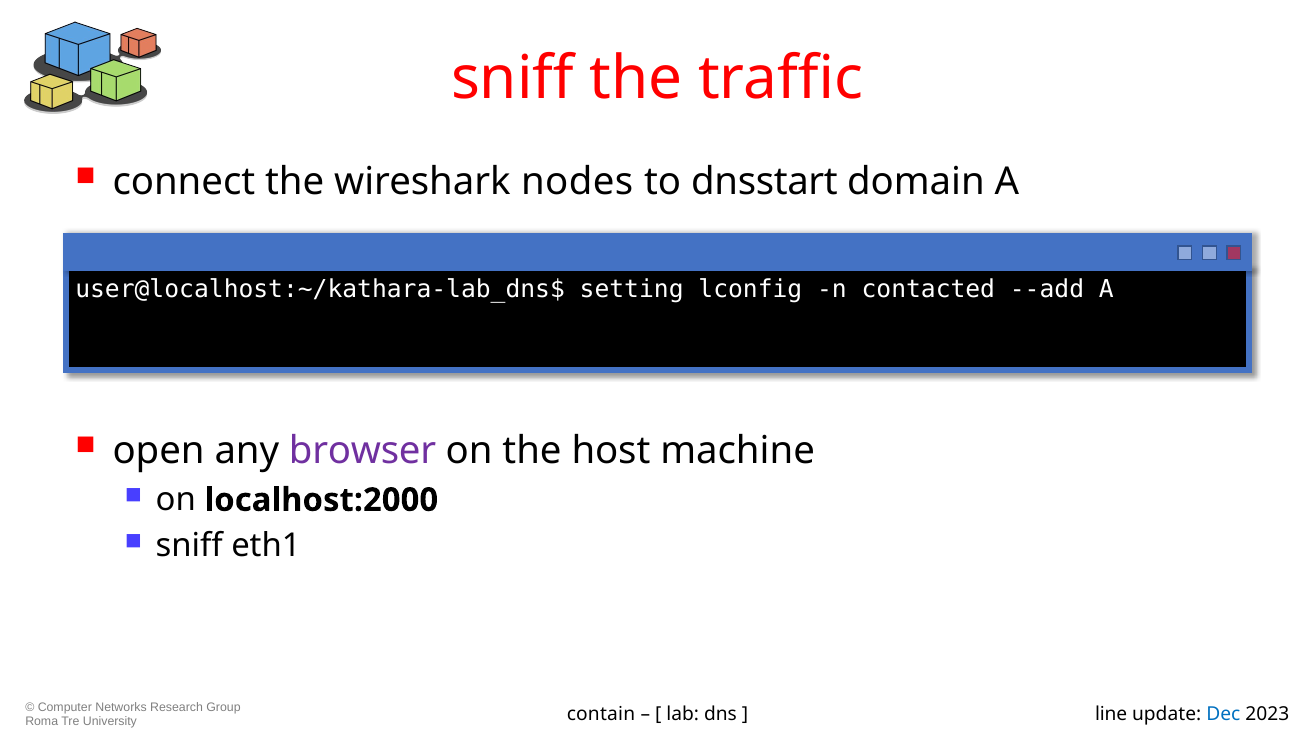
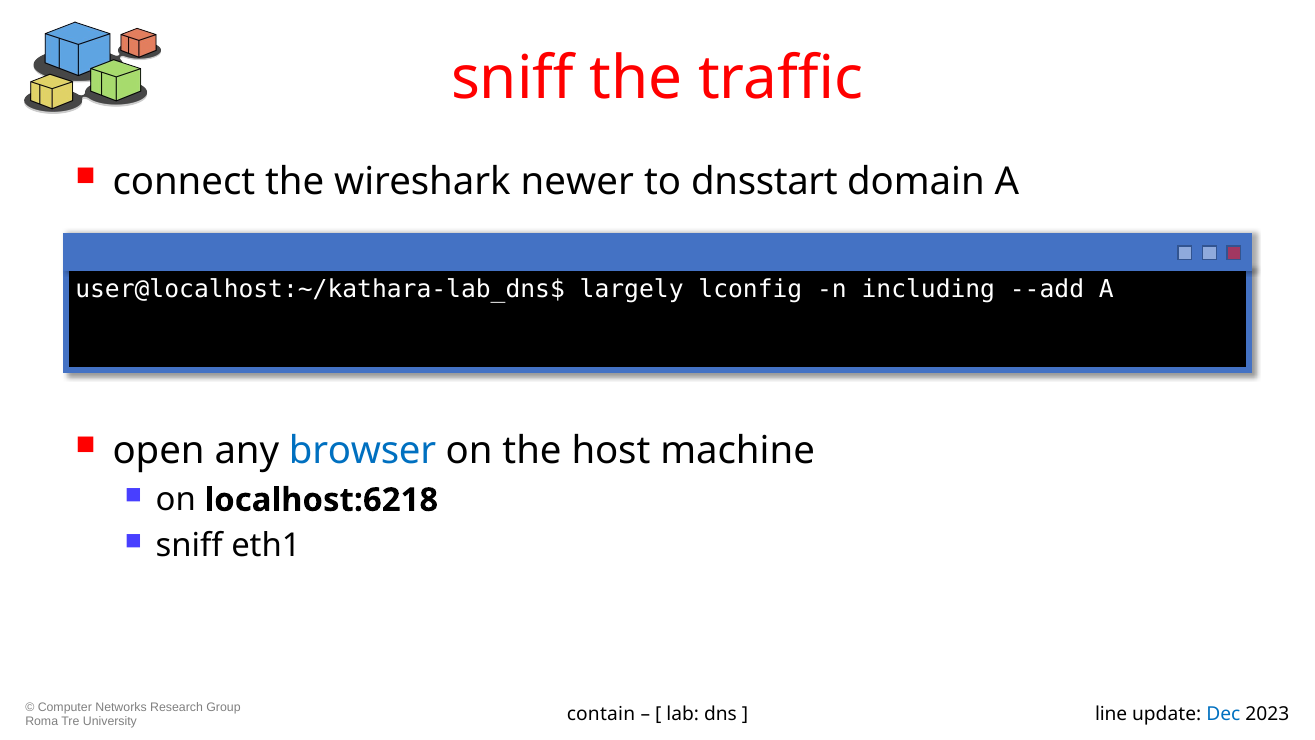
nodes: nodes -> newer (577, 182)
setting: setting -> largely (632, 289)
contacted: contacted -> including (928, 289)
browser colour: purple -> blue (363, 451)
localhost:2000: localhost:2000 -> localhost:6218 (321, 500)
